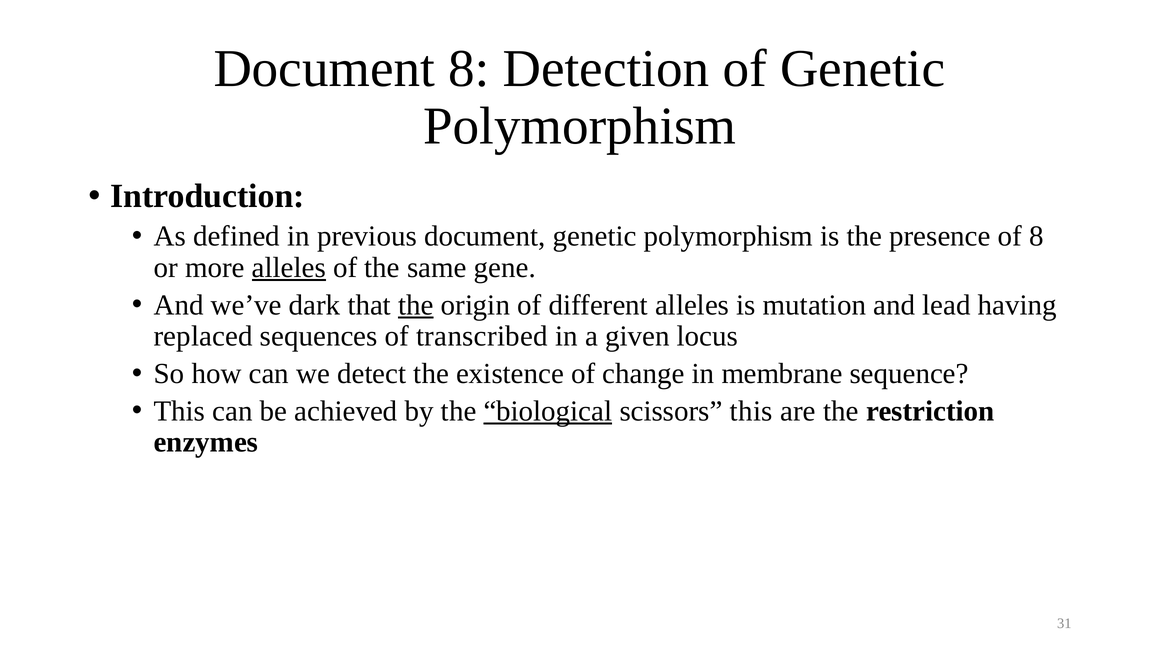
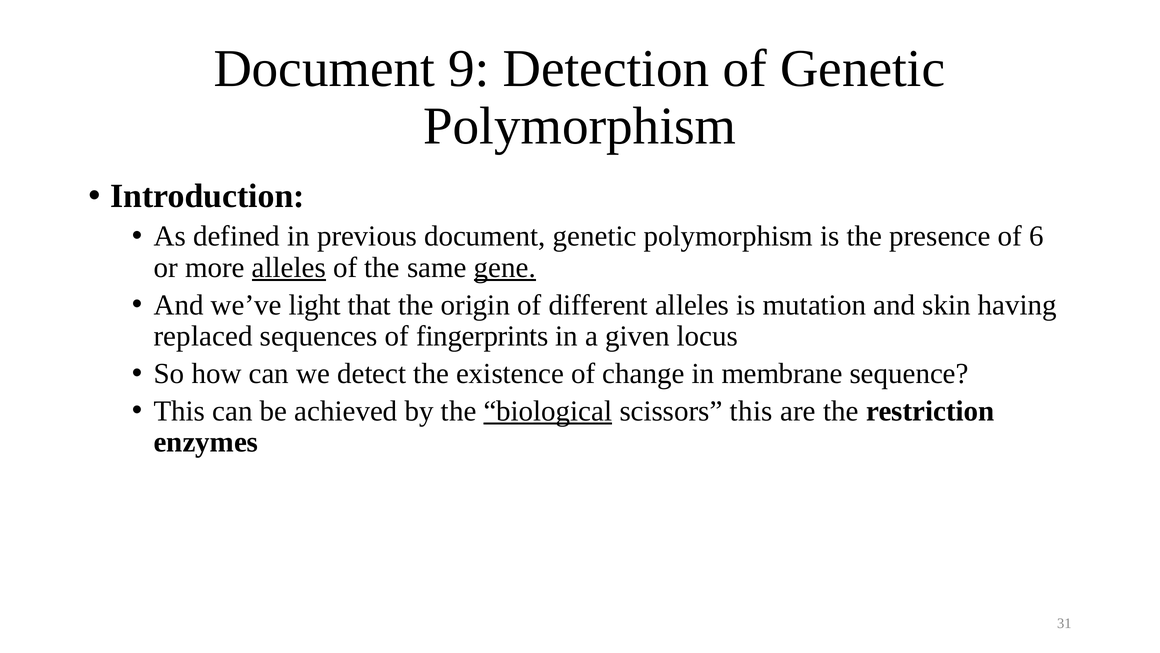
Document 8: 8 -> 9 (469, 69)
of 8: 8 -> 6 (1037, 236)
gene underline: none -> present (505, 267)
dark: dark -> light (315, 305)
the underline: present -> none (416, 305)
lead: lead -> skin (947, 305)
transcribed: transcribed -> fingerprints (482, 336)
